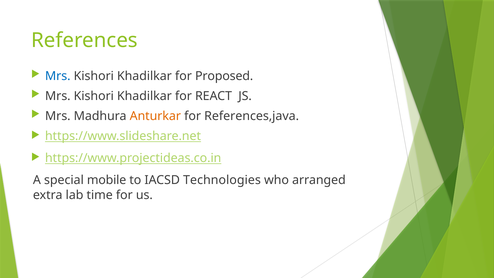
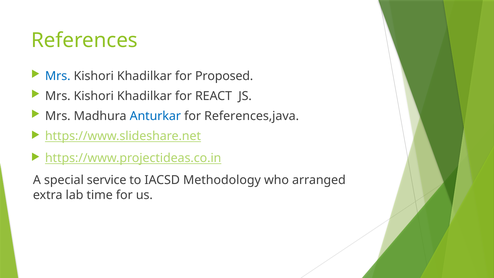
Anturkar colour: orange -> blue (155, 116)
mobile: mobile -> service (107, 180)
Technologies: Technologies -> Methodology (222, 180)
